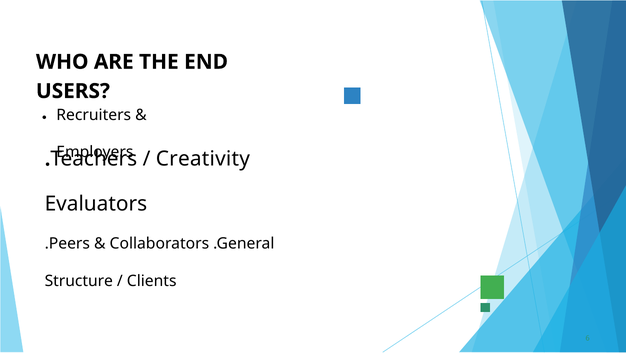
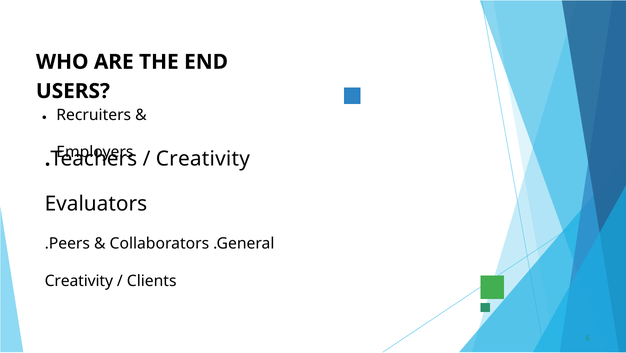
Structure: Structure -> Creativity (79, 281)
